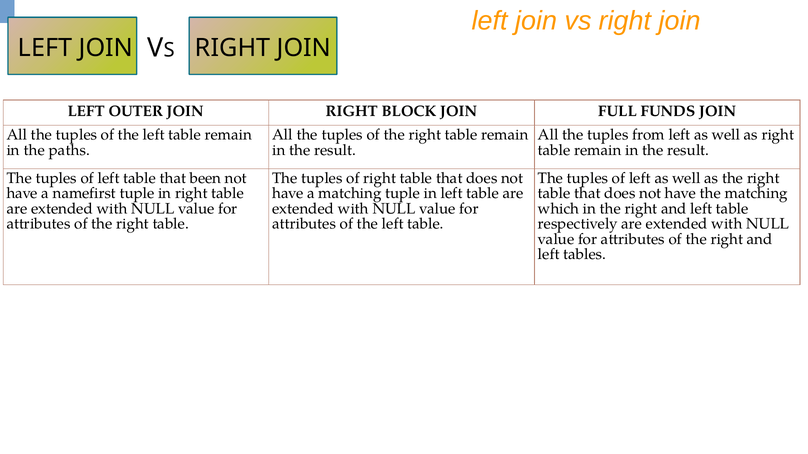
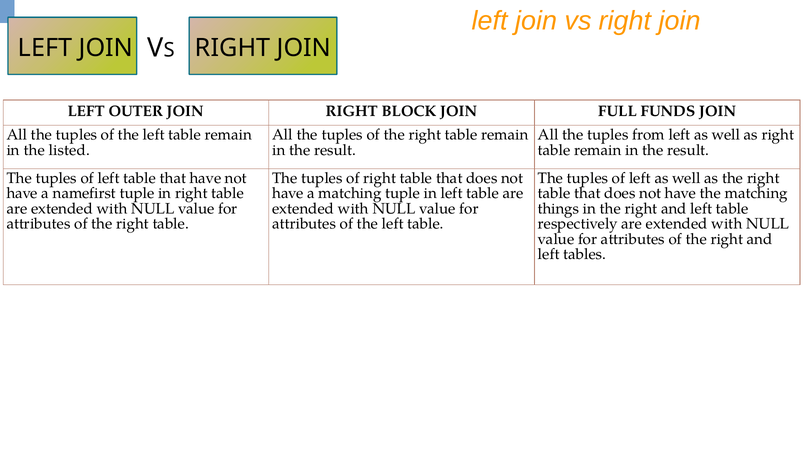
paths: paths -> listed (69, 150)
that been: been -> have (206, 178)
which: which -> things (559, 209)
